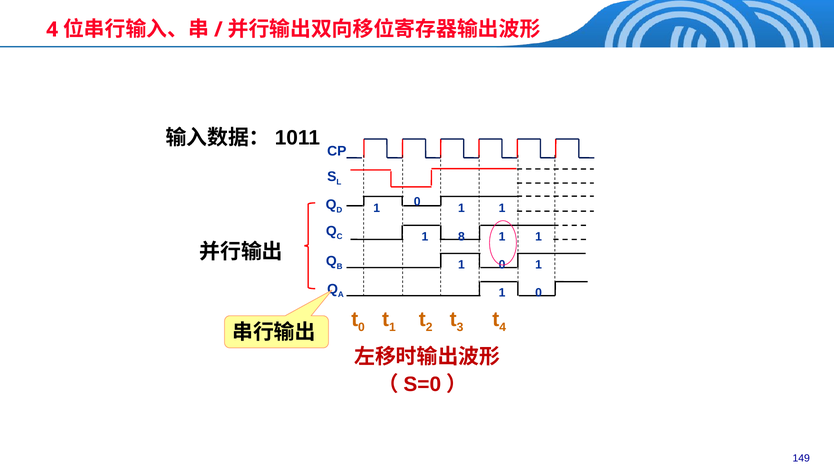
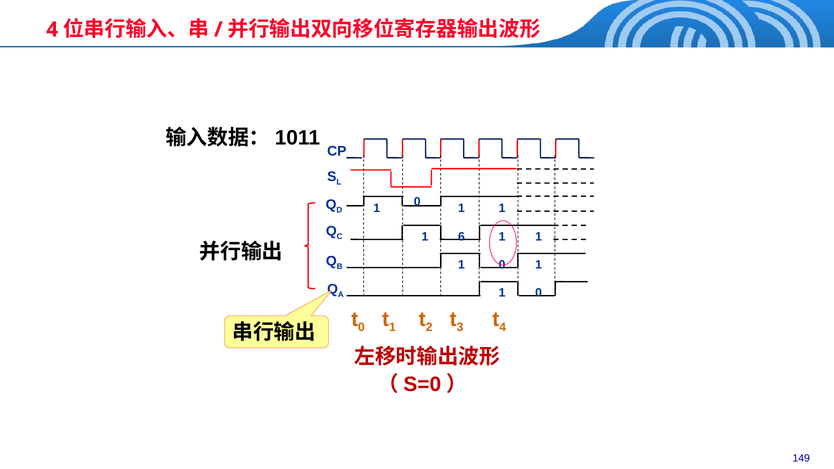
8: 8 -> 6 (461, 237)
